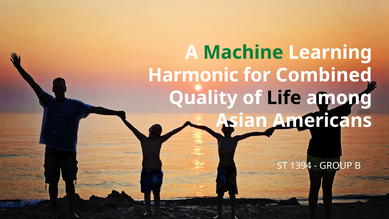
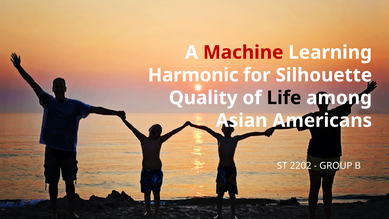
Machine colour: green -> red (243, 52)
Combined: Combined -> Silhouette (324, 75)
1394: 1394 -> 2202 (301, 166)
